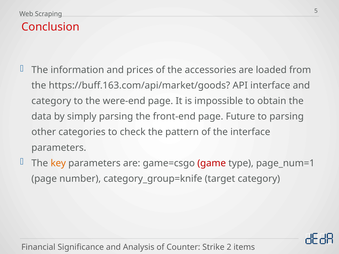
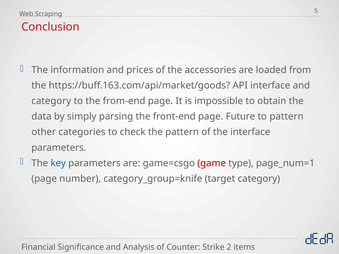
were-end: were-end -> from-end (124, 101)
to parsing: parsing -> pattern (287, 117)
key colour: orange -> blue (58, 163)
